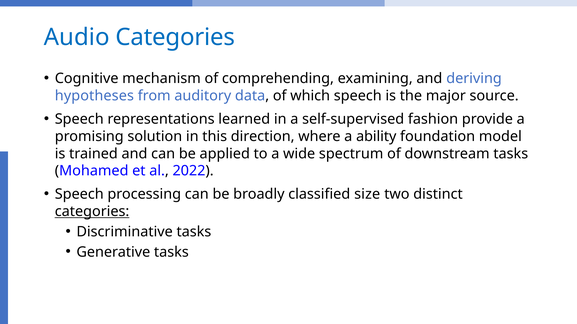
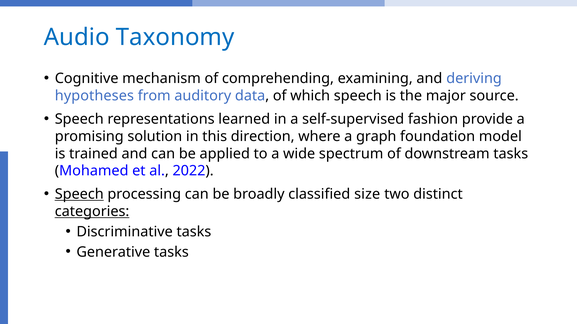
Audio Categories: Categories -> Taxonomy (175, 37)
ability: ability -> graph (376, 137)
Speech underline: none -> present (79, 195)
